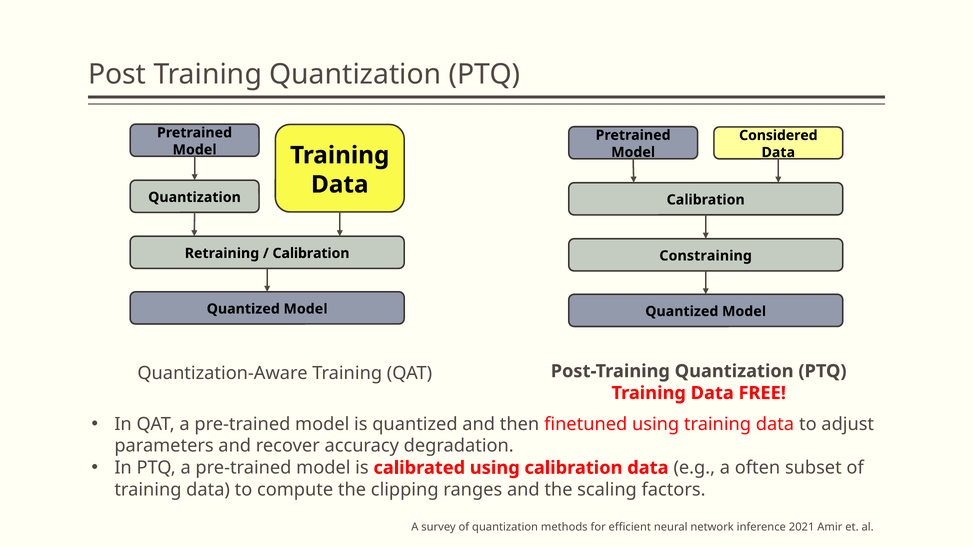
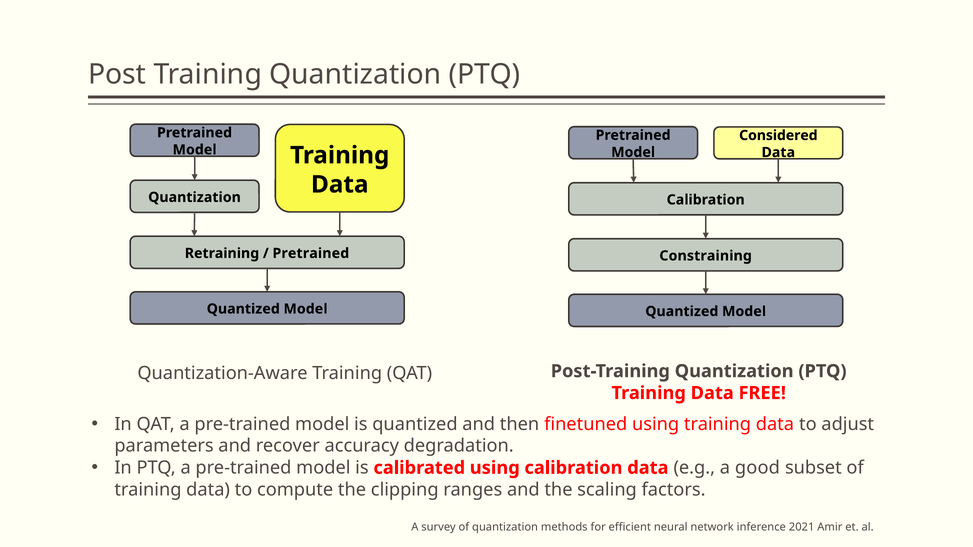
Calibration: Calibration -> Pretrained (311, 253)
often: often -> good (757, 468)
